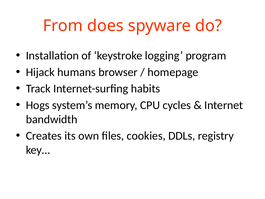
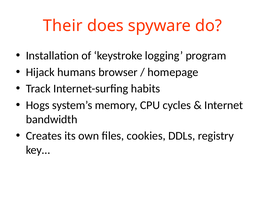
From: From -> Their (63, 26)
